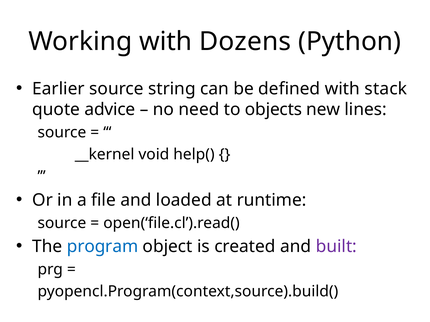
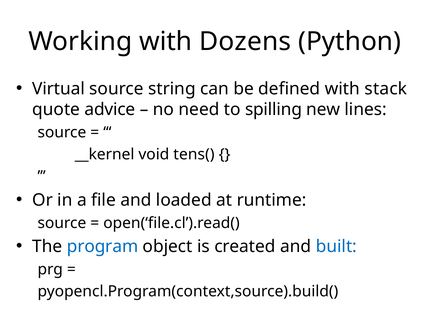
Earlier: Earlier -> Virtual (59, 89)
objects: objects -> spilling (274, 110)
help(: help( -> tens( (194, 155)
built colour: purple -> blue (336, 247)
